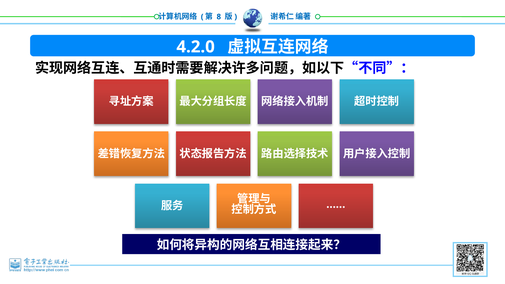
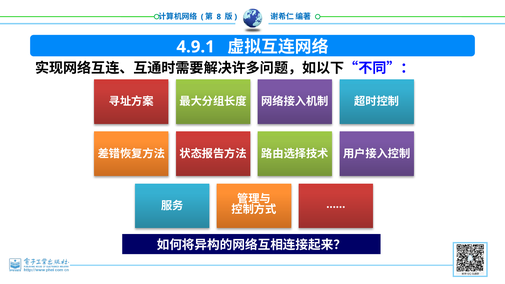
4.2.0: 4.2.0 -> 4.9.1 (196, 47)
